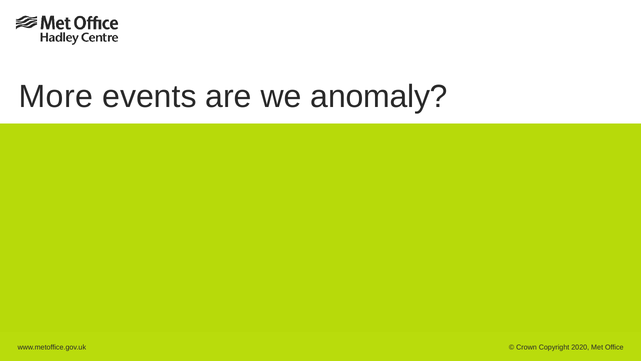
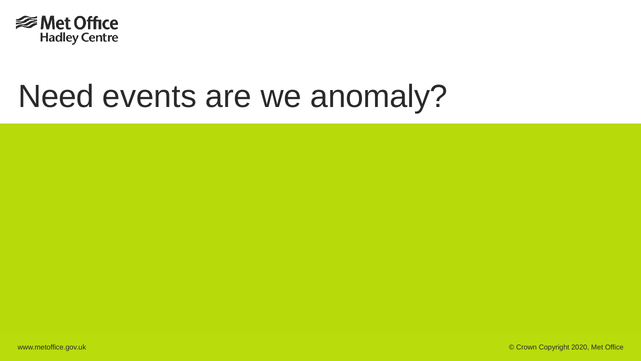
More: More -> Need (56, 97)
